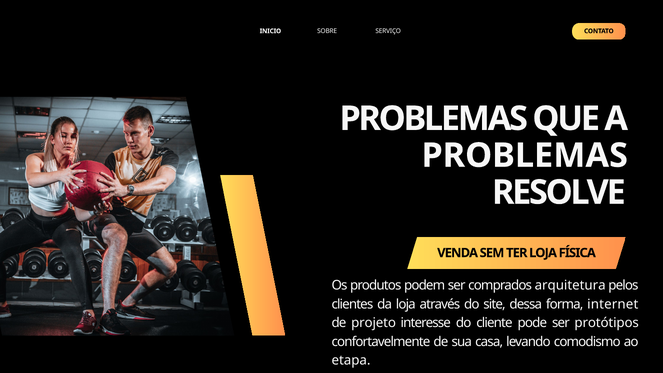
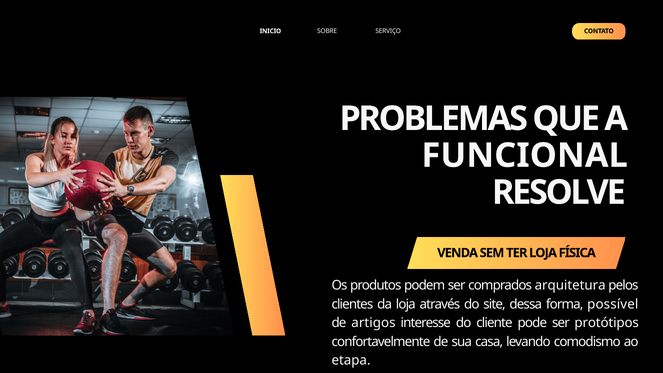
PROBLEMAS: PROBLEMAS -> FUNCIONAL (525, 156)
internet: internet -> possível (613, 304)
projeto: projeto -> artigos (373, 323)
